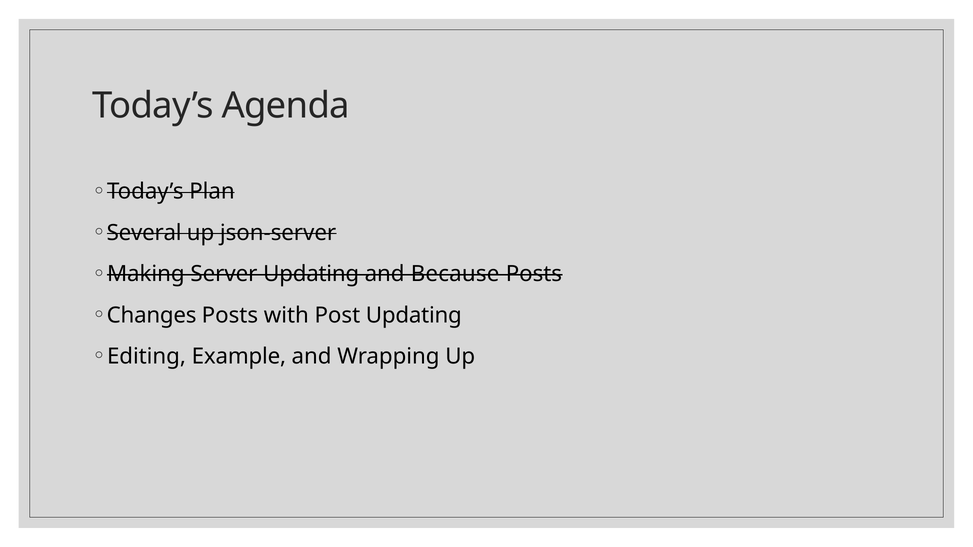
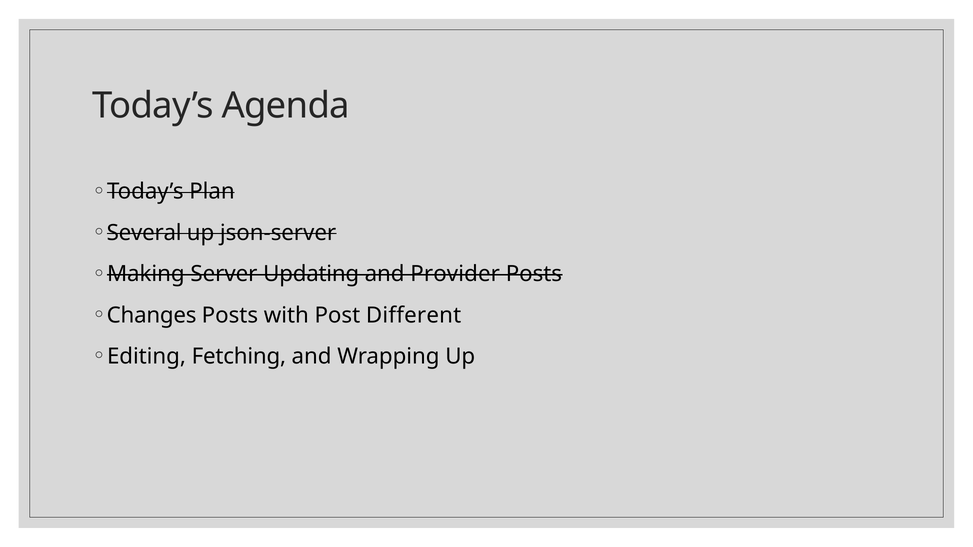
Because: Because -> Provider (455, 274)
Post Updating: Updating -> Different (414, 315)
Example: Example -> Fetching (239, 357)
